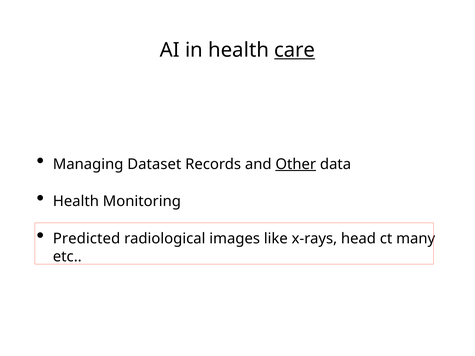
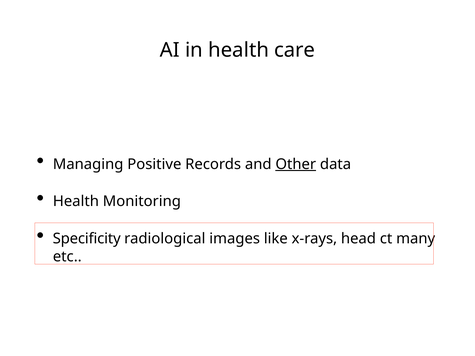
care underline: present -> none (295, 50)
Dataset: Dataset -> Positive (154, 164)
Predicted: Predicted -> Specificity (87, 239)
